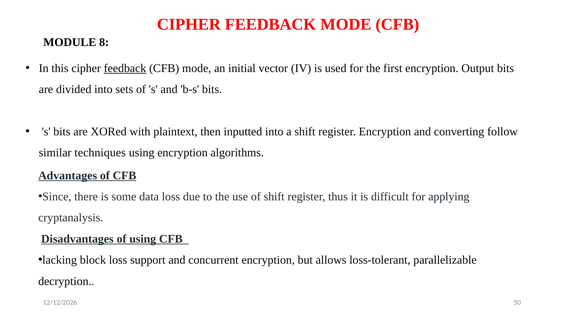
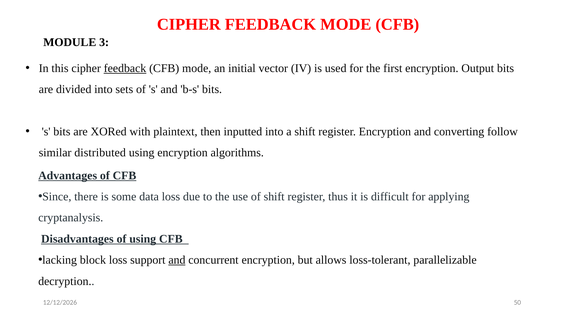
8: 8 -> 3 (104, 42)
techniques: techniques -> distributed (100, 153)
and underline: none -> present (177, 260)
